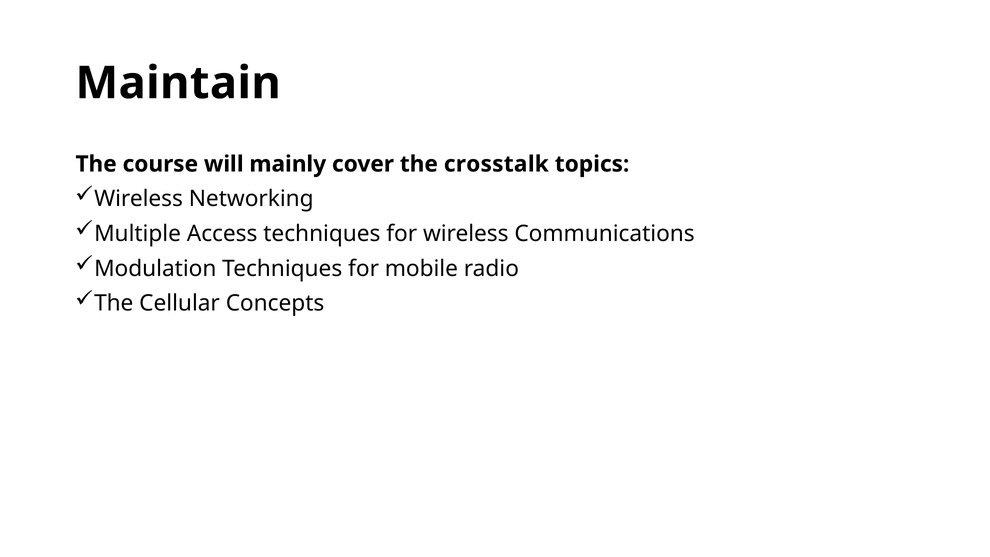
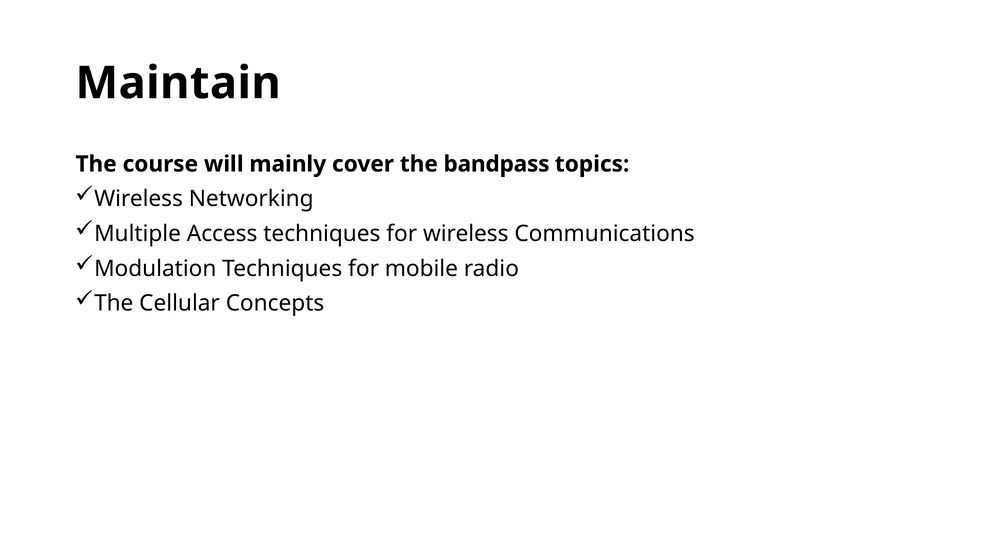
crosstalk: crosstalk -> bandpass (497, 164)
